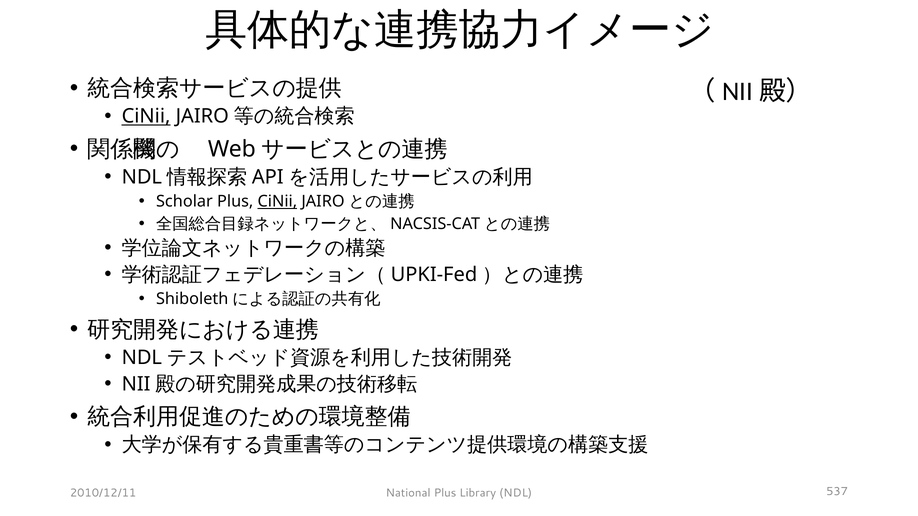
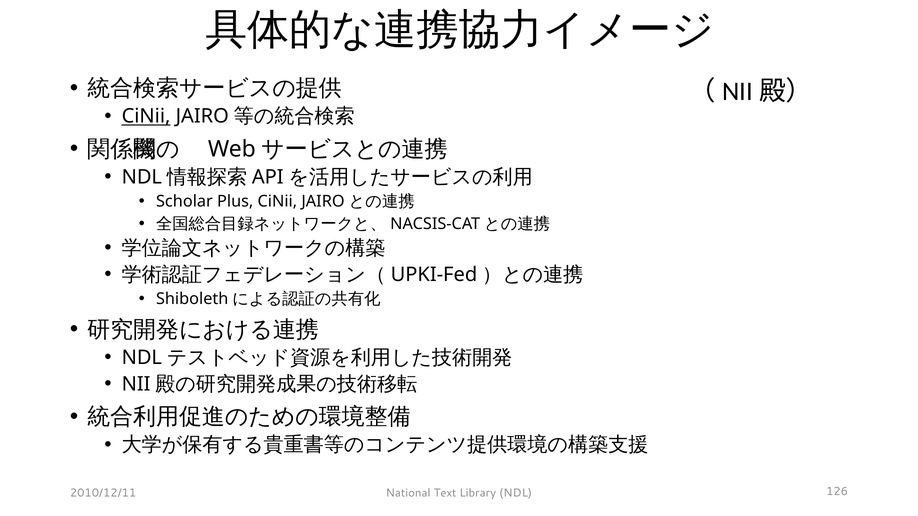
CiNii underline: present -> none (277, 202)
National Plus: Plus -> Text (445, 493)
537: 537 -> 126 (837, 492)
